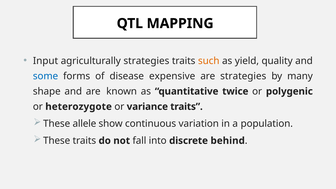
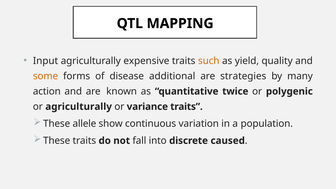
agriculturally strategies: strategies -> expensive (146, 61)
some colour: blue -> orange (45, 76)
expensive: expensive -> additional (172, 76)
shape: shape -> action (47, 91)
or heterozygote: heterozygote -> agriculturally (79, 107)
behind: behind -> caused (228, 141)
